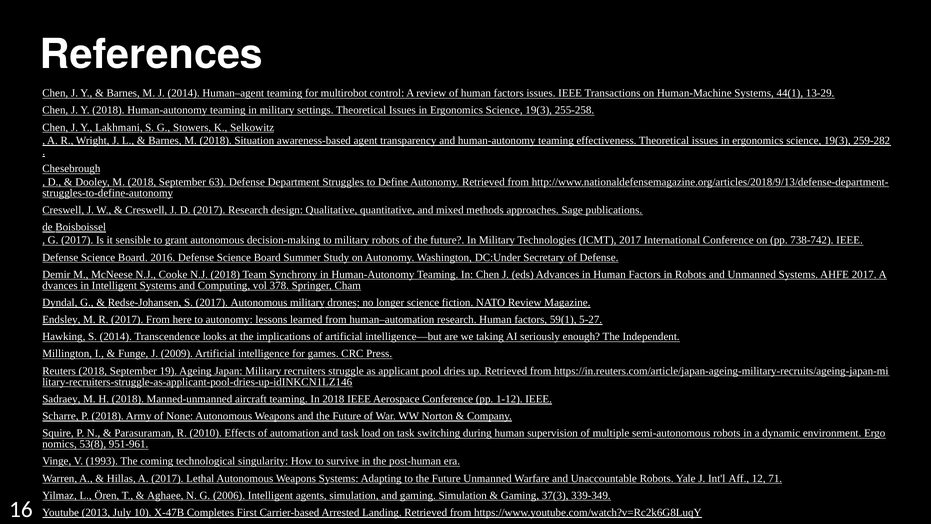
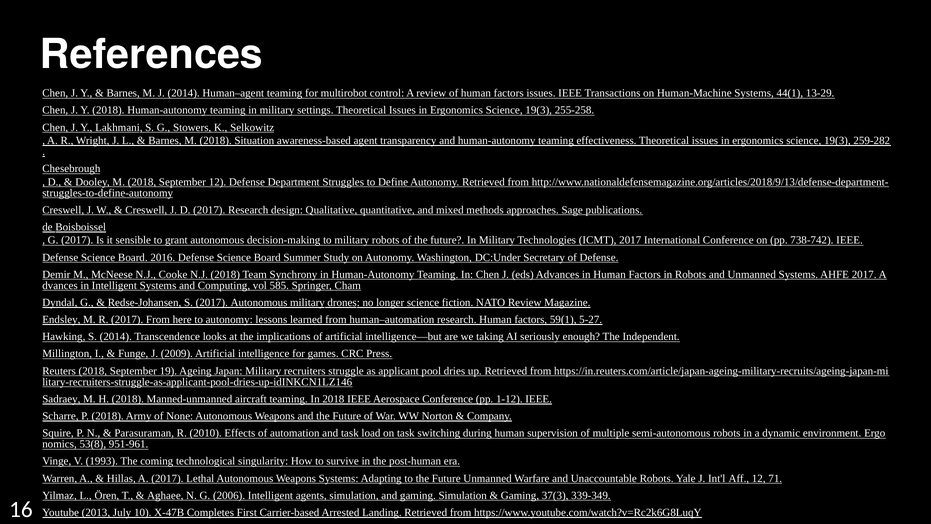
September 63: 63 -> 12 (217, 182)
378: 378 -> 585 (279, 285)
